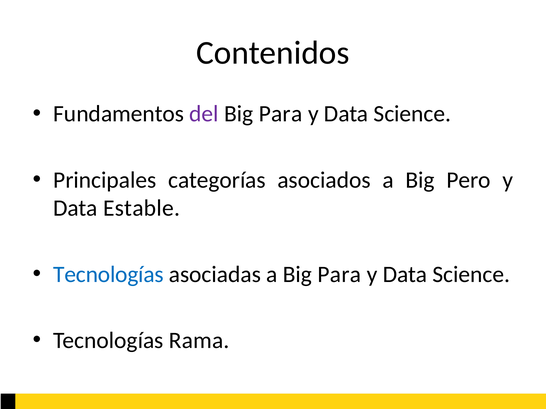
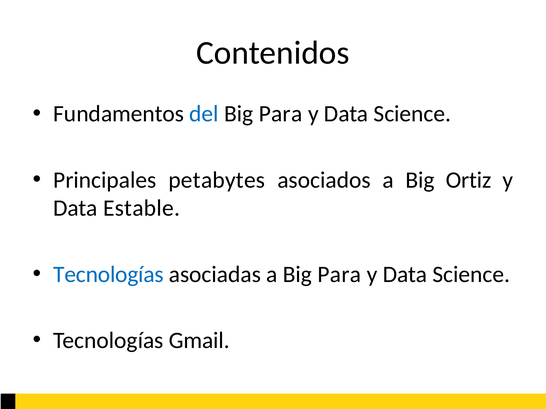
del colour: purple -> blue (204, 114)
categorías: categorías -> petabytes (217, 180)
Pero: Pero -> Ortiz (469, 180)
Rama: Rama -> Gmail (199, 341)
